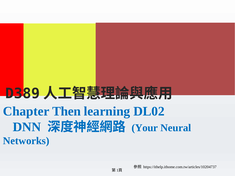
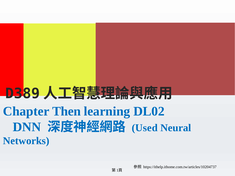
Your: Your -> Used (145, 128)
